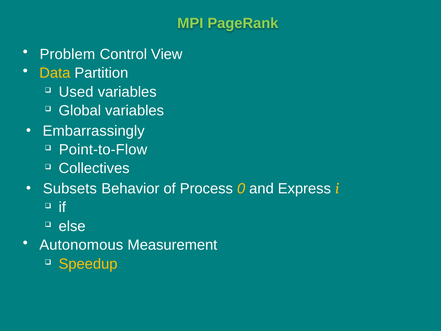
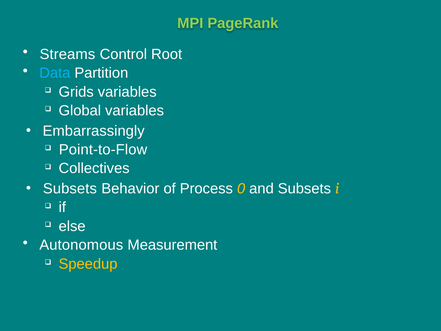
Problem: Problem -> Streams (67, 54)
View: View -> Root (167, 54)
Data colour: yellow -> light blue (55, 73)
Used: Used -> Grids (76, 92)
and Express: Express -> Subsets (304, 188)
